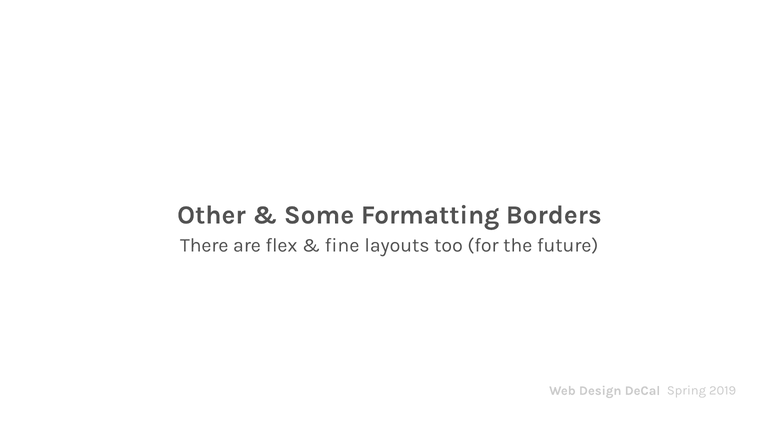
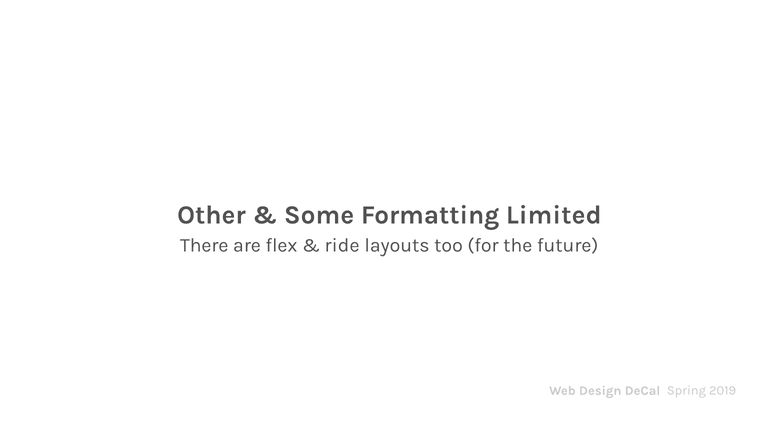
Borders: Borders -> Limited (554, 215)
fine: fine -> ride (342, 245)
